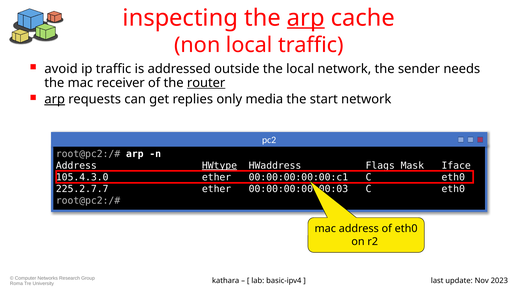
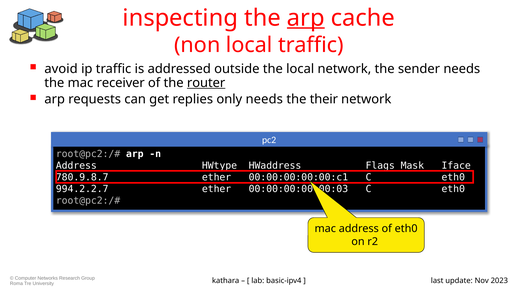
arp underline: present -> none (55, 99)
only media: media -> needs (264, 99)
start: start -> their (324, 99)
HWtype underline: present -> none (220, 166)
105.4.3.0: 105.4.3.0 -> 780.9.8.7 (82, 177)
225.2.7.7: 225.2.7.7 -> 994.2.2.7 (82, 189)
